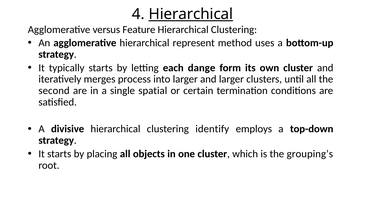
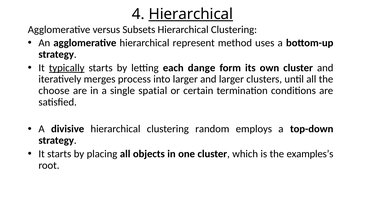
Feature: Feature -> Subsets (139, 30)
typically underline: none -> present (67, 68)
second: second -> choose (54, 91)
identify: identify -> random (212, 129)
grouping’s: grouping’s -> examples’s (310, 154)
